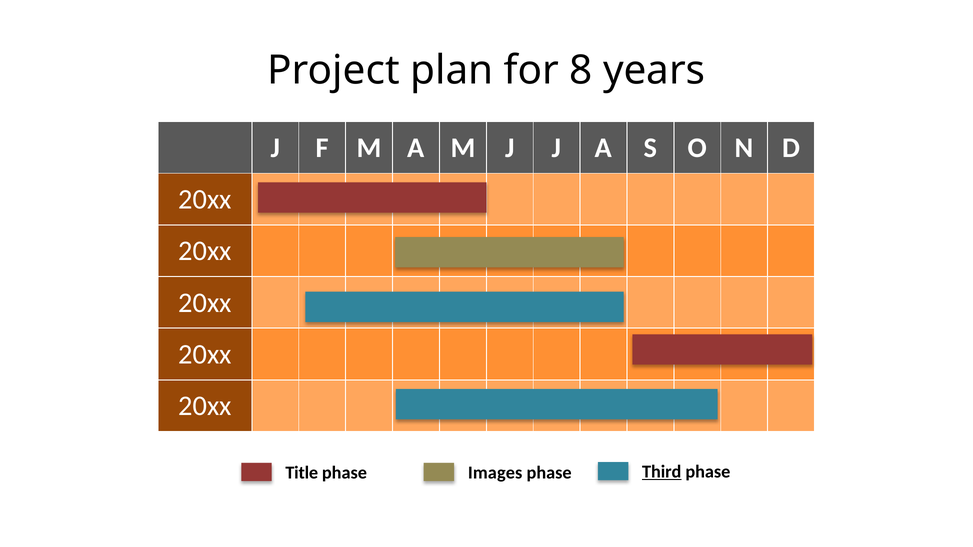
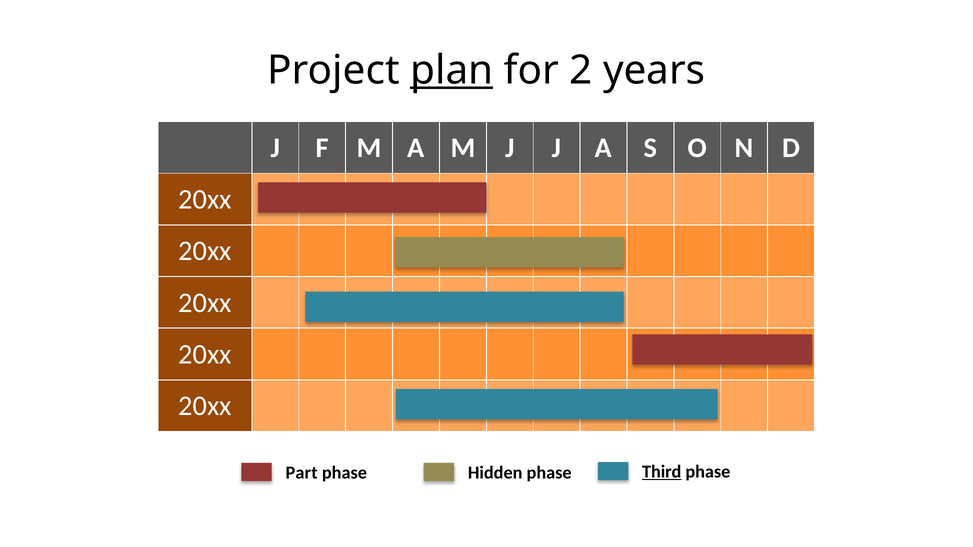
plan underline: none -> present (452, 70)
8: 8 -> 2 (581, 70)
Title: Title -> Part (302, 473)
Images: Images -> Hidden (495, 473)
